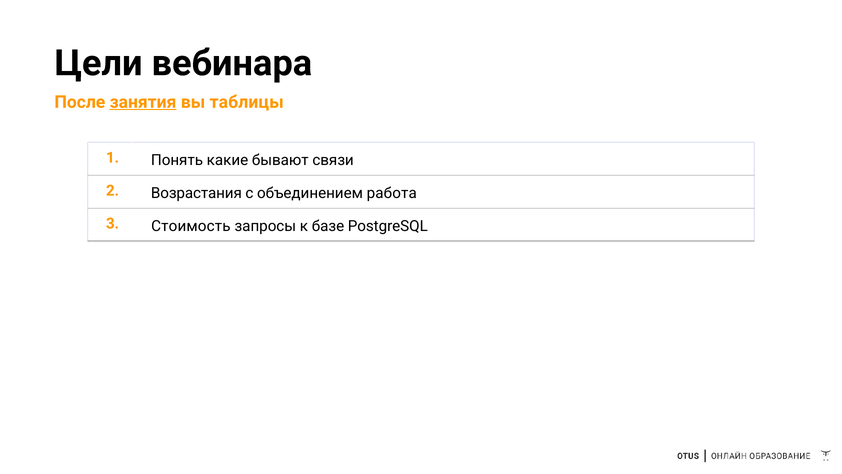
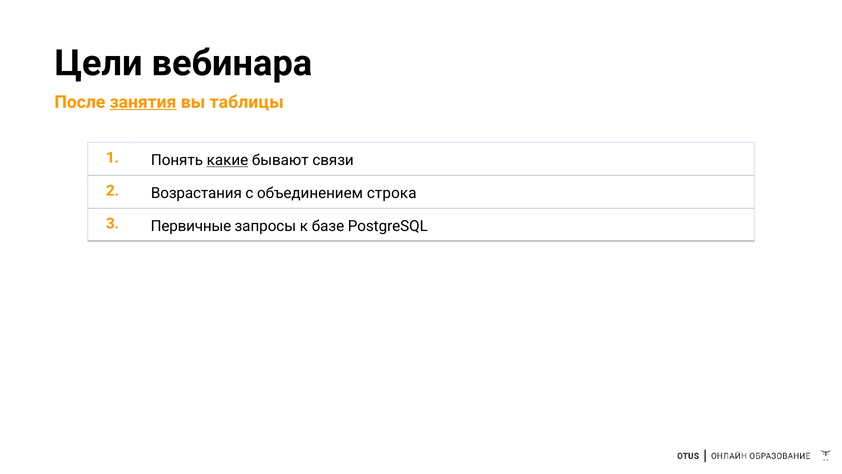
какие underline: none -> present (227, 160)
работа: работа -> строка (392, 193)
Стоимость: Стоимость -> Первичные (191, 226)
